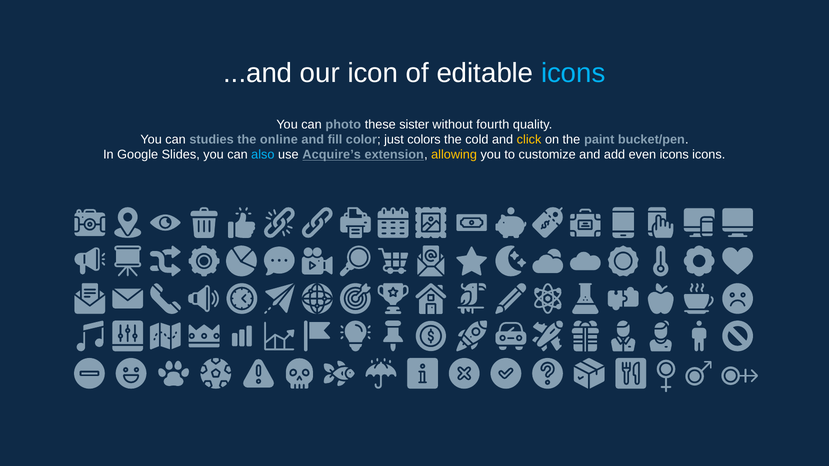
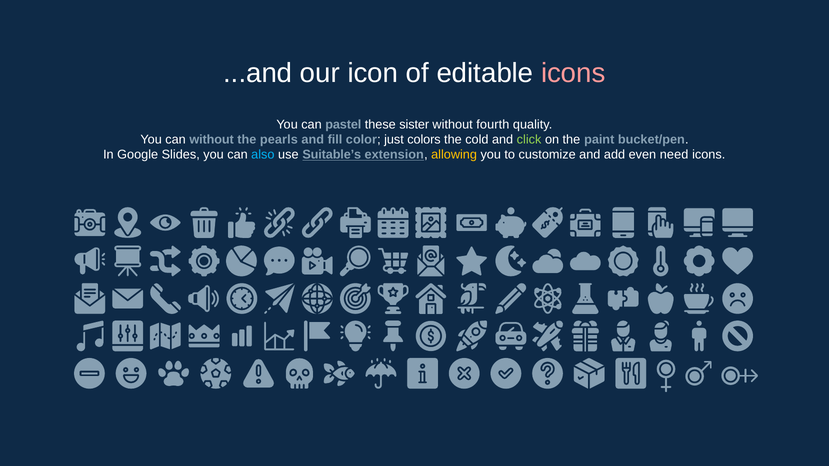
icons colour: light blue -> pink (573, 73)
photo: photo -> pastel (343, 124)
can studies: studies -> without (212, 140)
online: online -> pearls (279, 140)
click colour: yellow -> light green (529, 140)
Acquire’s: Acquire’s -> Suitable’s (332, 155)
even icons: icons -> need (674, 155)
